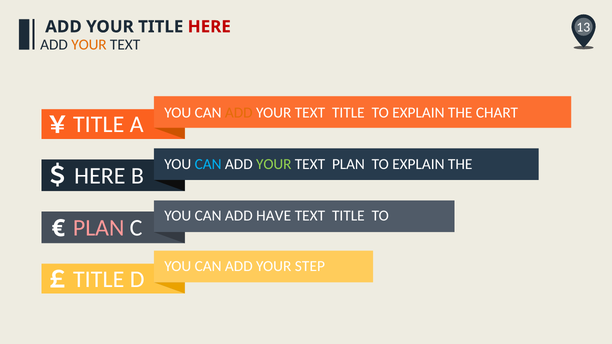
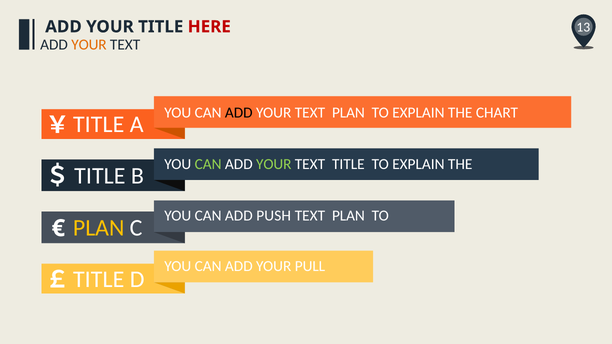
ADD colour: orange -> black (239, 113)
YOUR TEXT TITLE: TITLE -> PLAN (348, 113)
CAN colour: light blue -> light green (208, 164)
TEXT PLAN: PLAN -> TITLE (348, 164)
HERE: HERE -> TITLE (100, 176)
HAVE: HAVE -> PUSH (274, 216)
TITLE: TITLE -> PLAN (348, 216)
PLAN colour: pink -> yellow (99, 228)
STEP: STEP -> PULL (310, 266)
